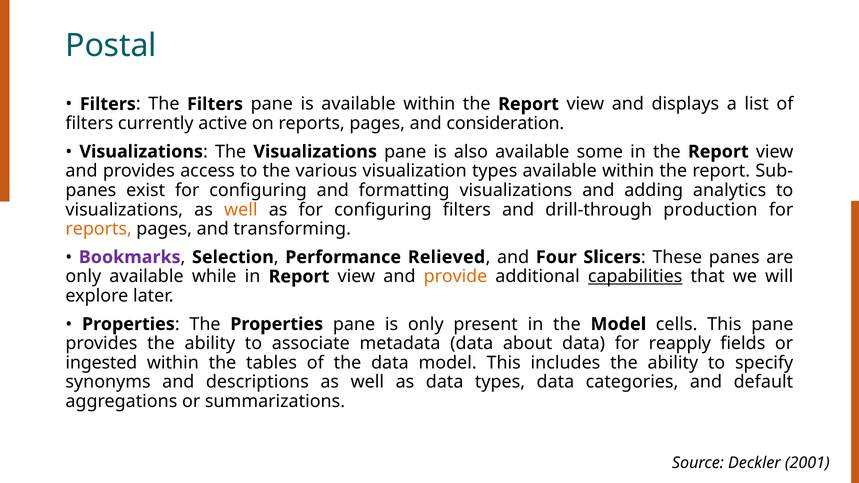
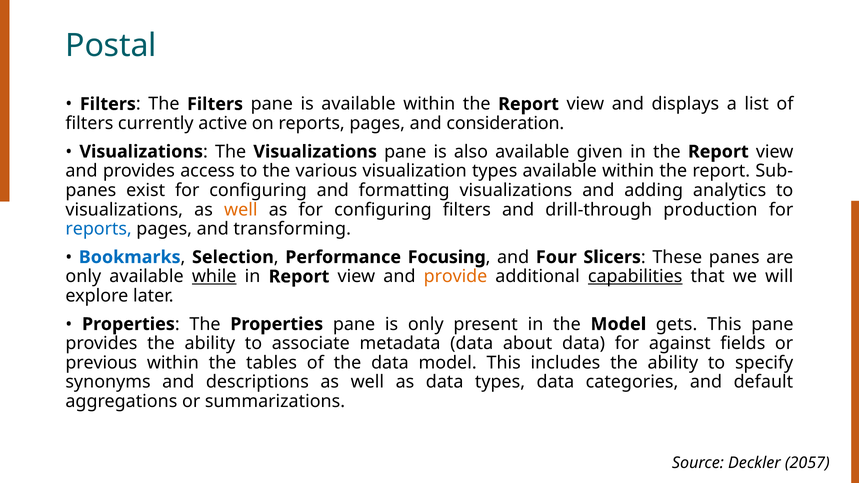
some: some -> given (600, 152)
reports colour: orange -> blue (99, 229)
Bookmarks colour: purple -> blue (130, 257)
Relieved: Relieved -> Focusing (447, 257)
while underline: none -> present (214, 277)
cells: cells -> gets (677, 324)
reapply: reapply -> against (680, 344)
ingested: ingested -> previous (101, 363)
2001: 2001 -> 2057 (807, 463)
